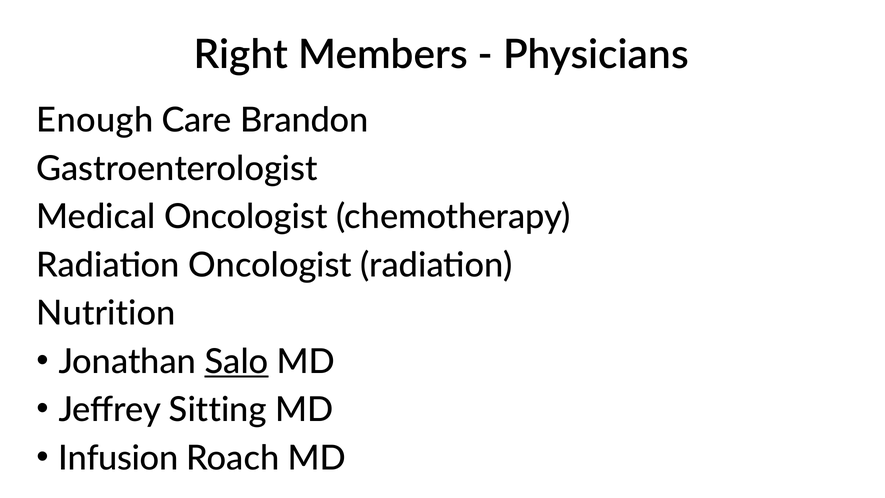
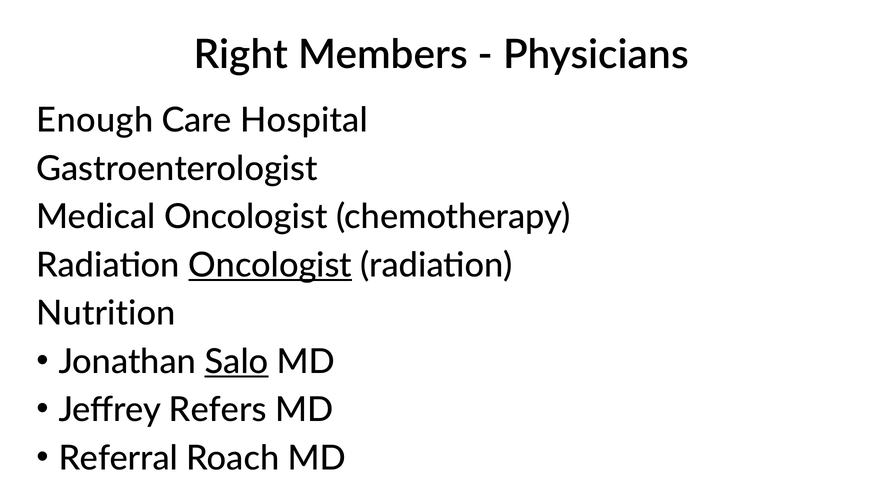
Brandon: Brandon -> Hospital (304, 120)
Oncologist underline: none -> present (270, 265)
Sitting: Sitting -> Refers (218, 410)
Infusion: Infusion -> Referral (118, 458)
